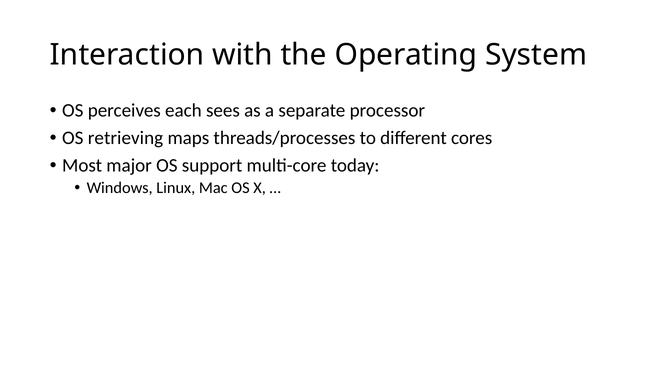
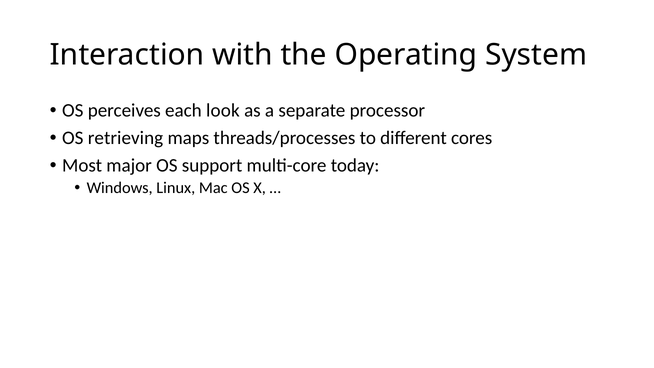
sees: sees -> look (223, 111)
